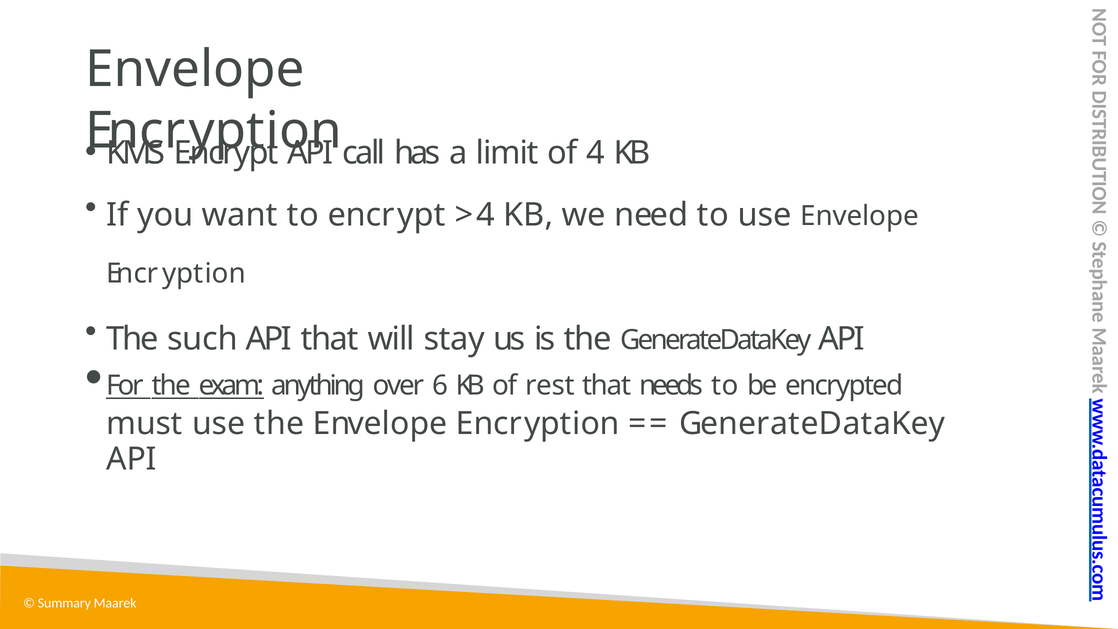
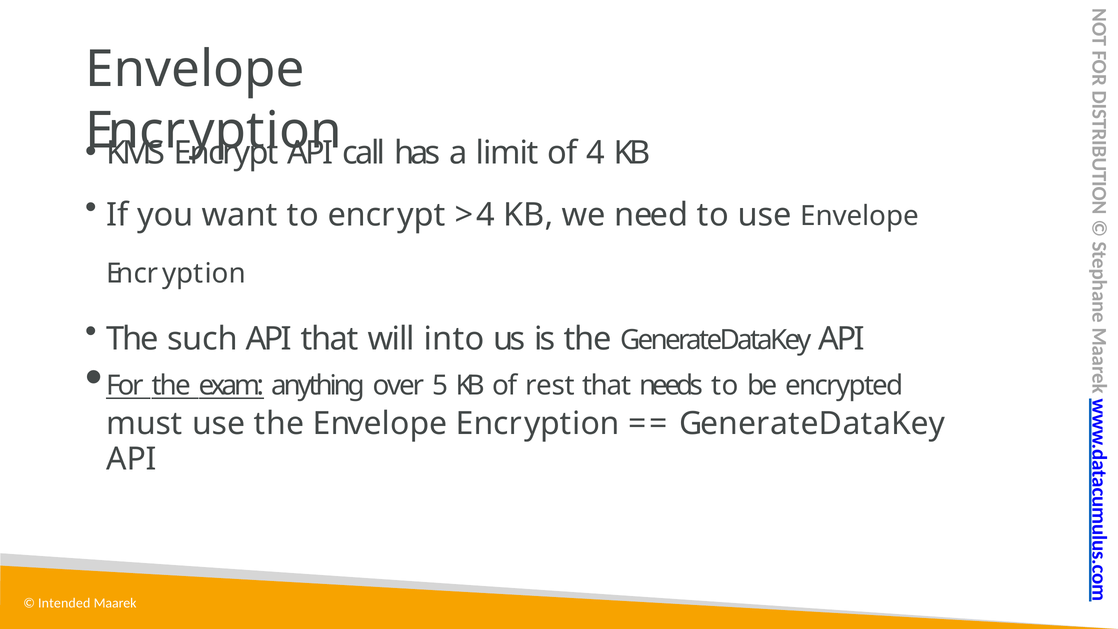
stay: stay -> into (454, 339)
6: 6 -> 5 (440, 386)
Summary: Summary -> Intended (64, 603)
